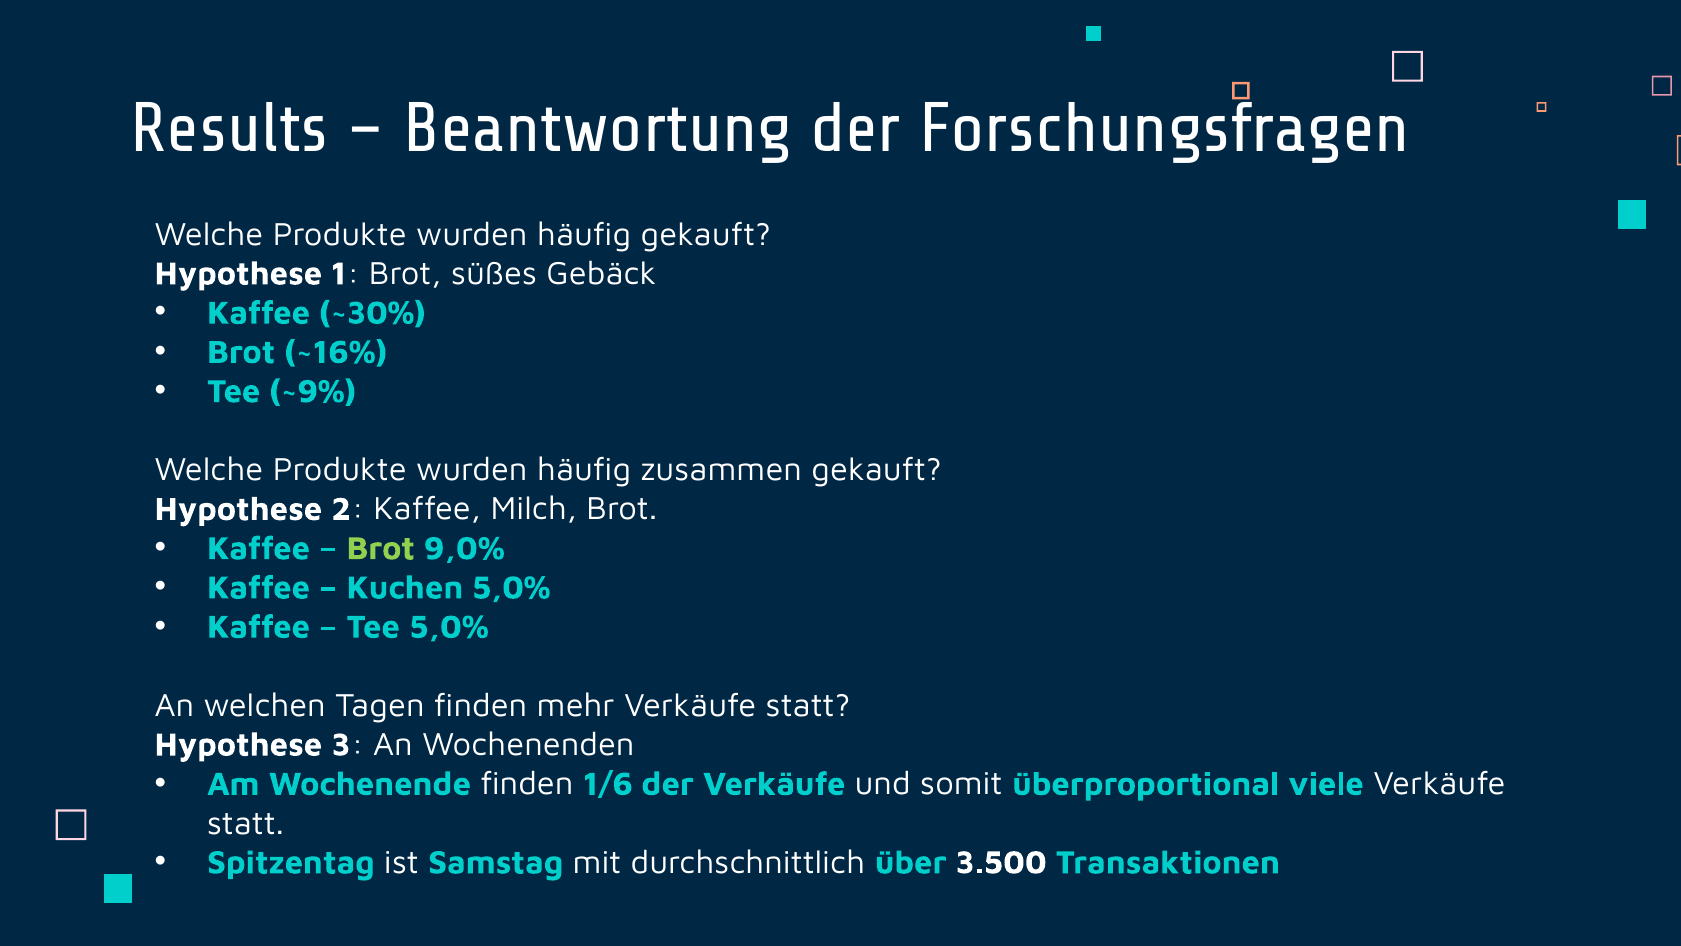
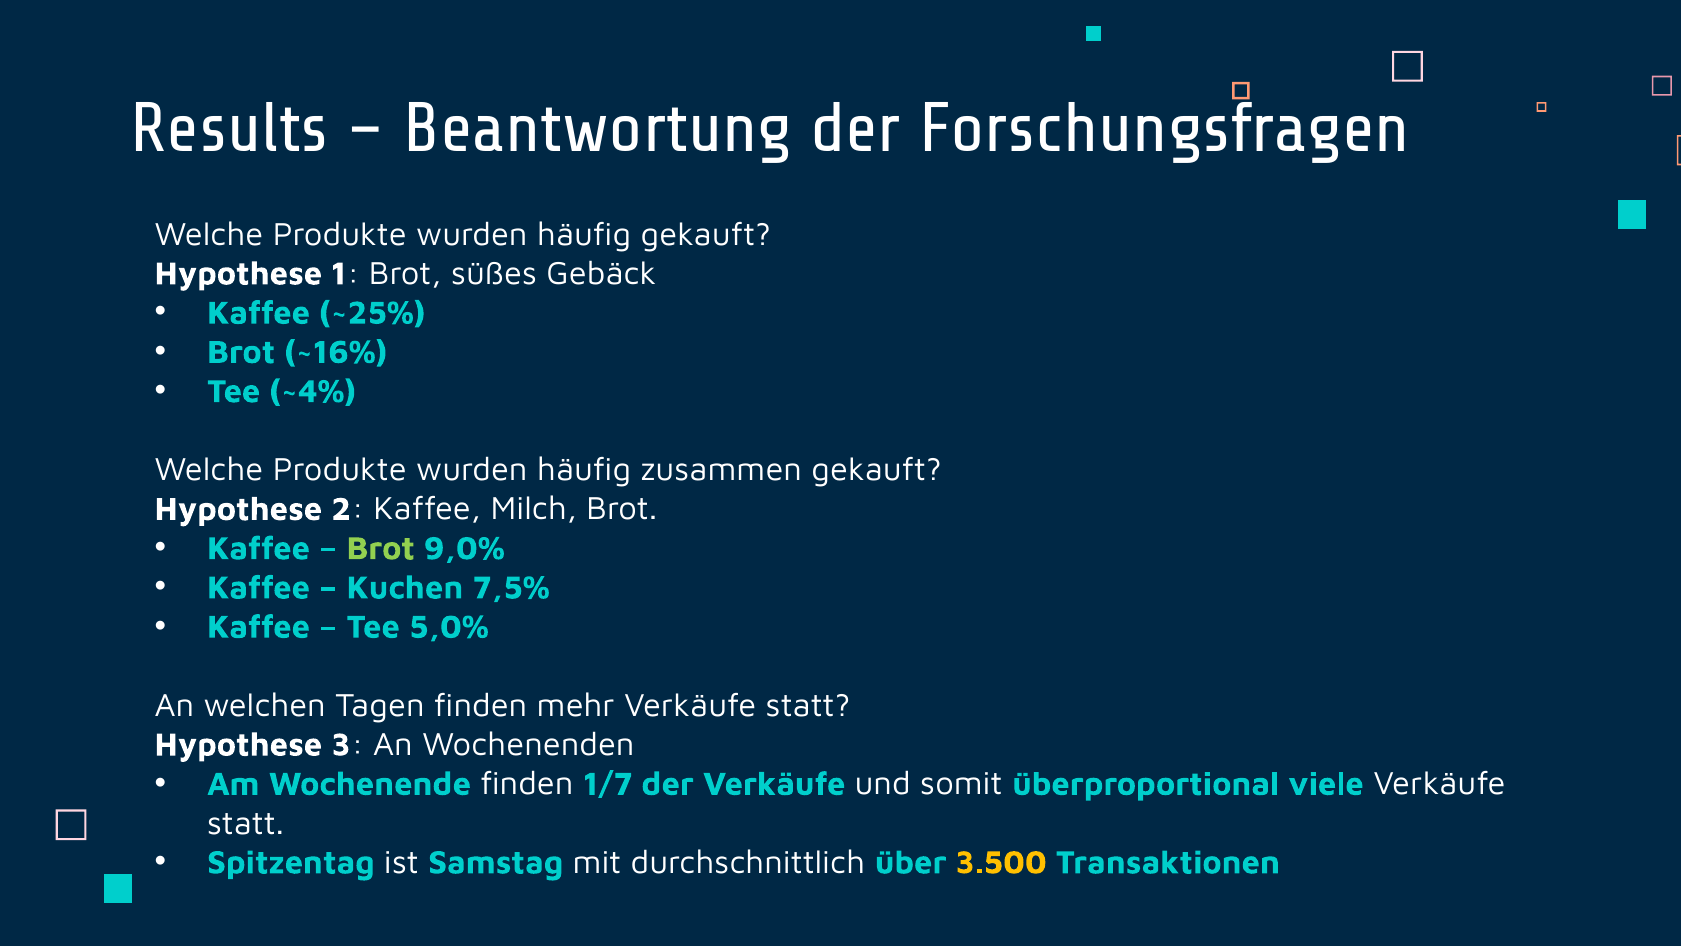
~30%: ~30% -> ~25% (372, 313)
~9%: ~9% -> ~4% (313, 391)
Kuchen 5,0%: 5,0% -> 7,5% (511, 587)
1/6: 1/6 -> 1/7 (608, 784)
3.500 colour: white -> yellow (1001, 862)
